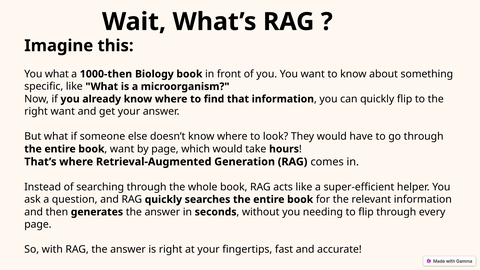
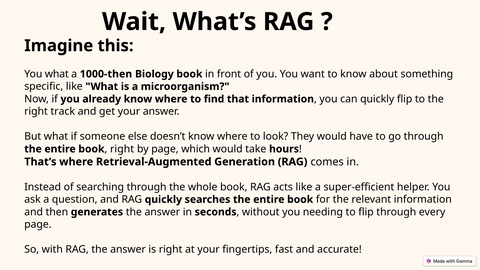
right want: want -> track (63, 112)
want: want -> right (122, 149)
